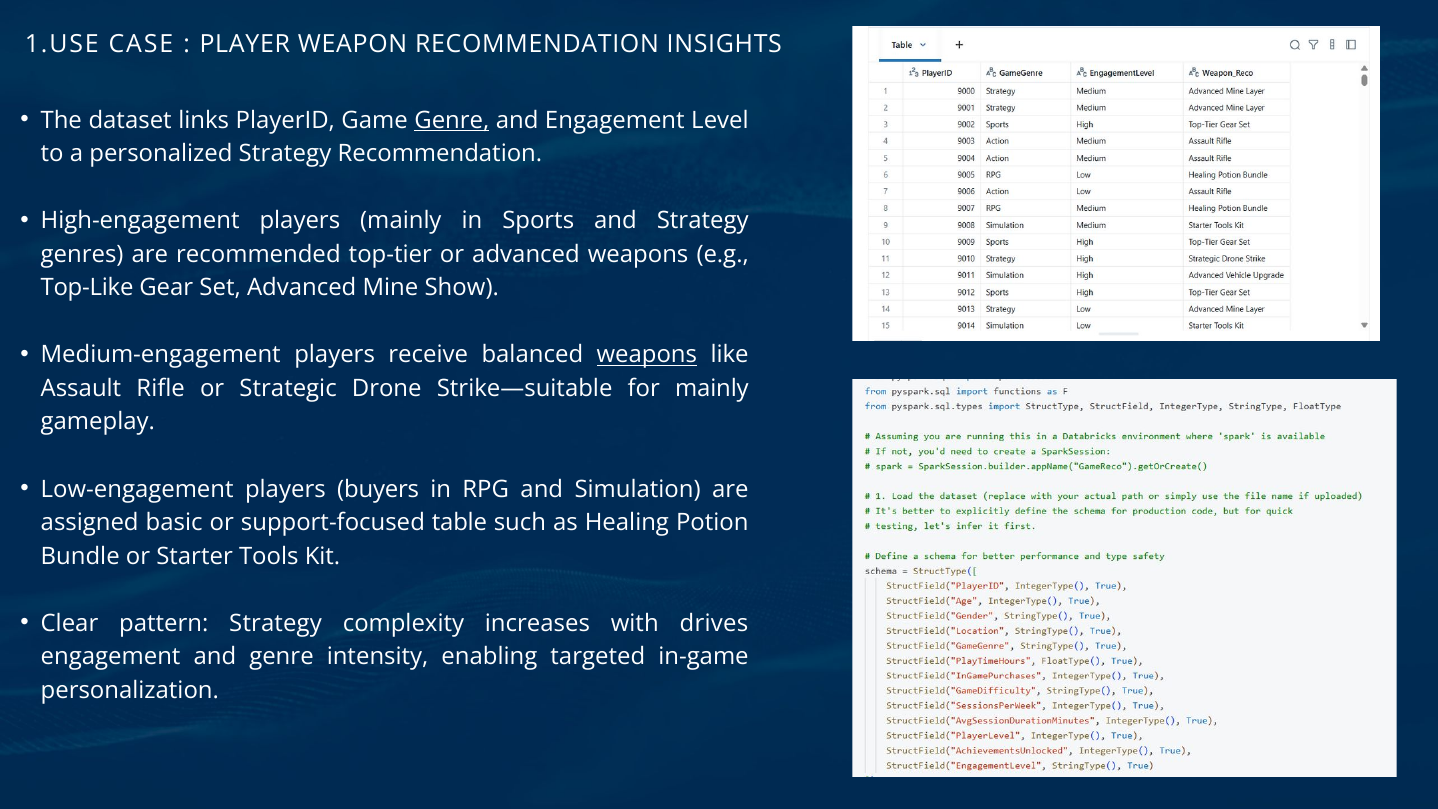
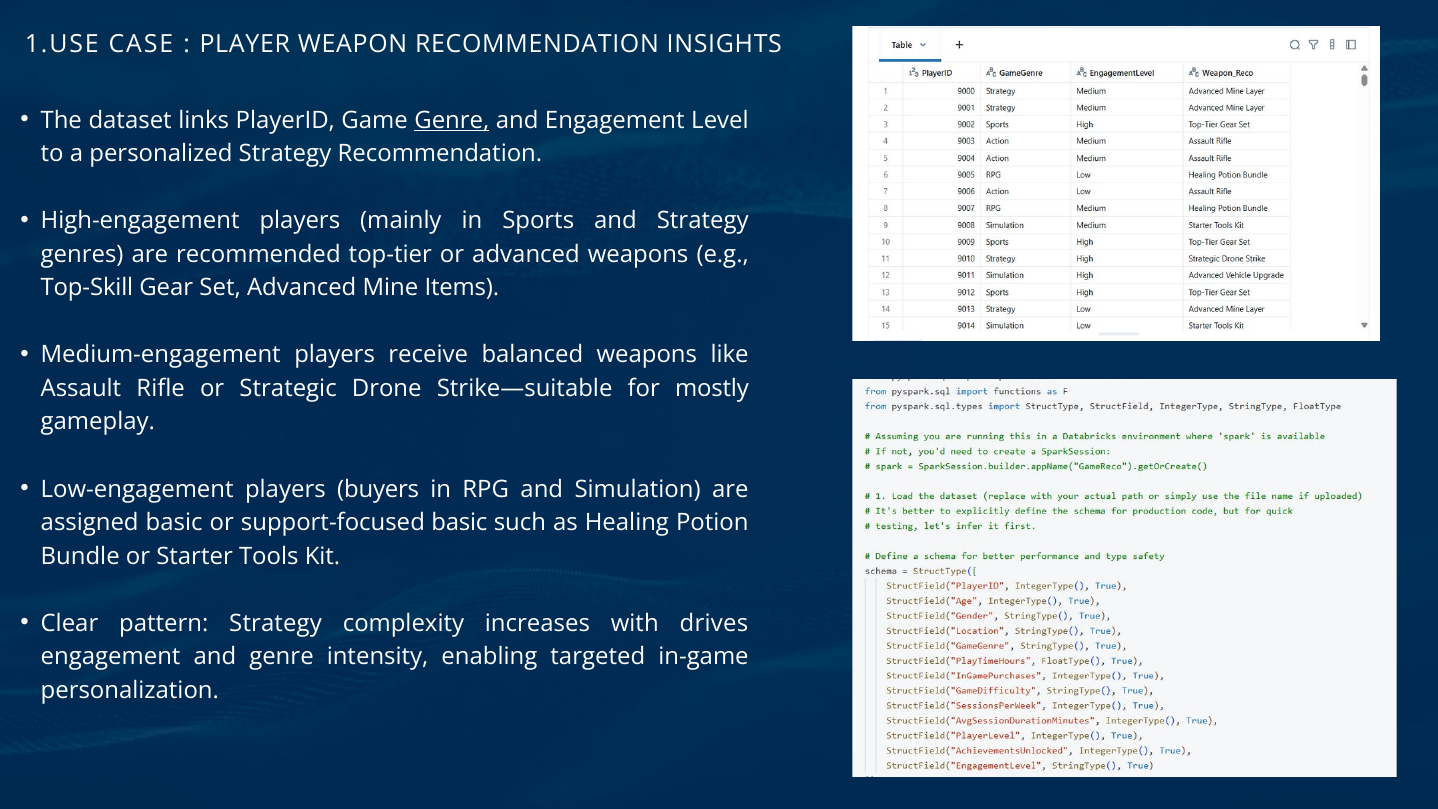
Top-Like: Top-Like -> Top-Skill (87, 288)
Show: Show -> Items (462, 288)
weapons underline: present -> none (647, 355)
for mainly: mainly -> mostly (712, 388)
support-focused table: table -> basic (459, 523)
